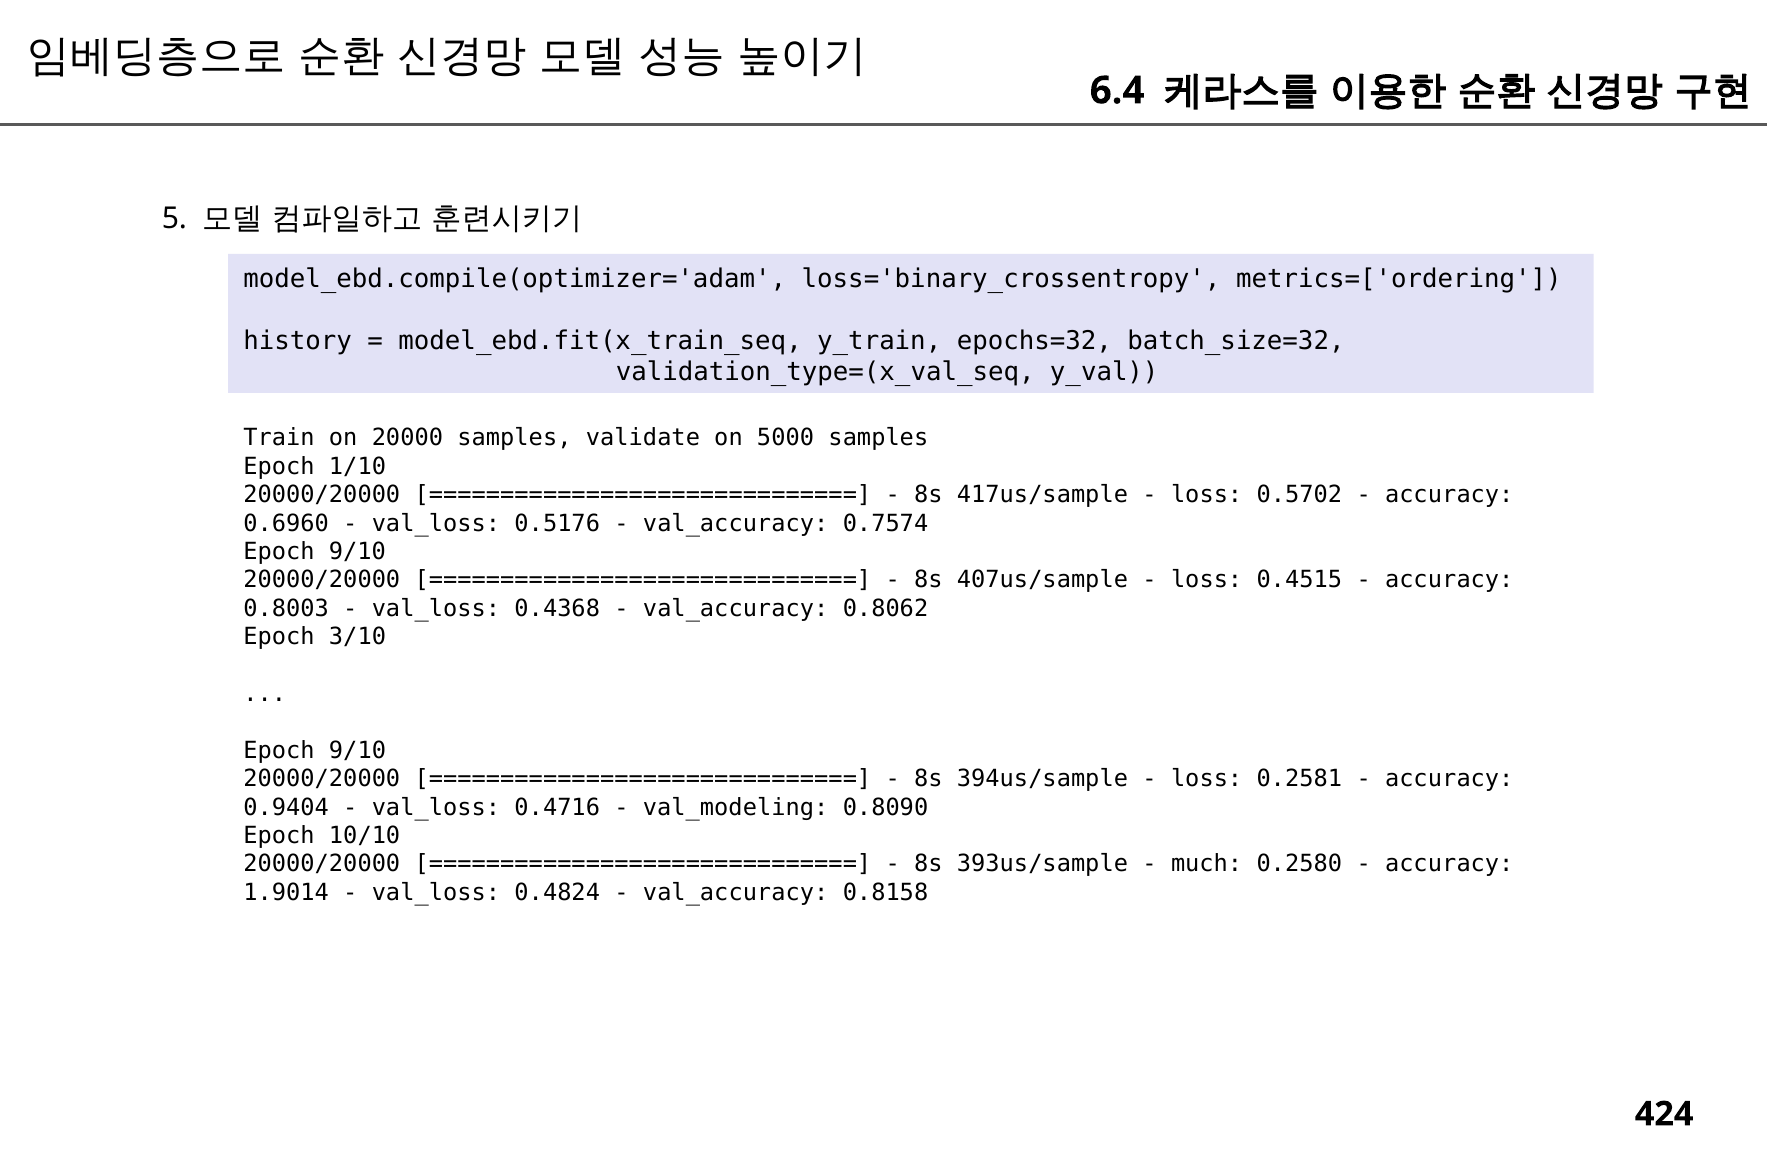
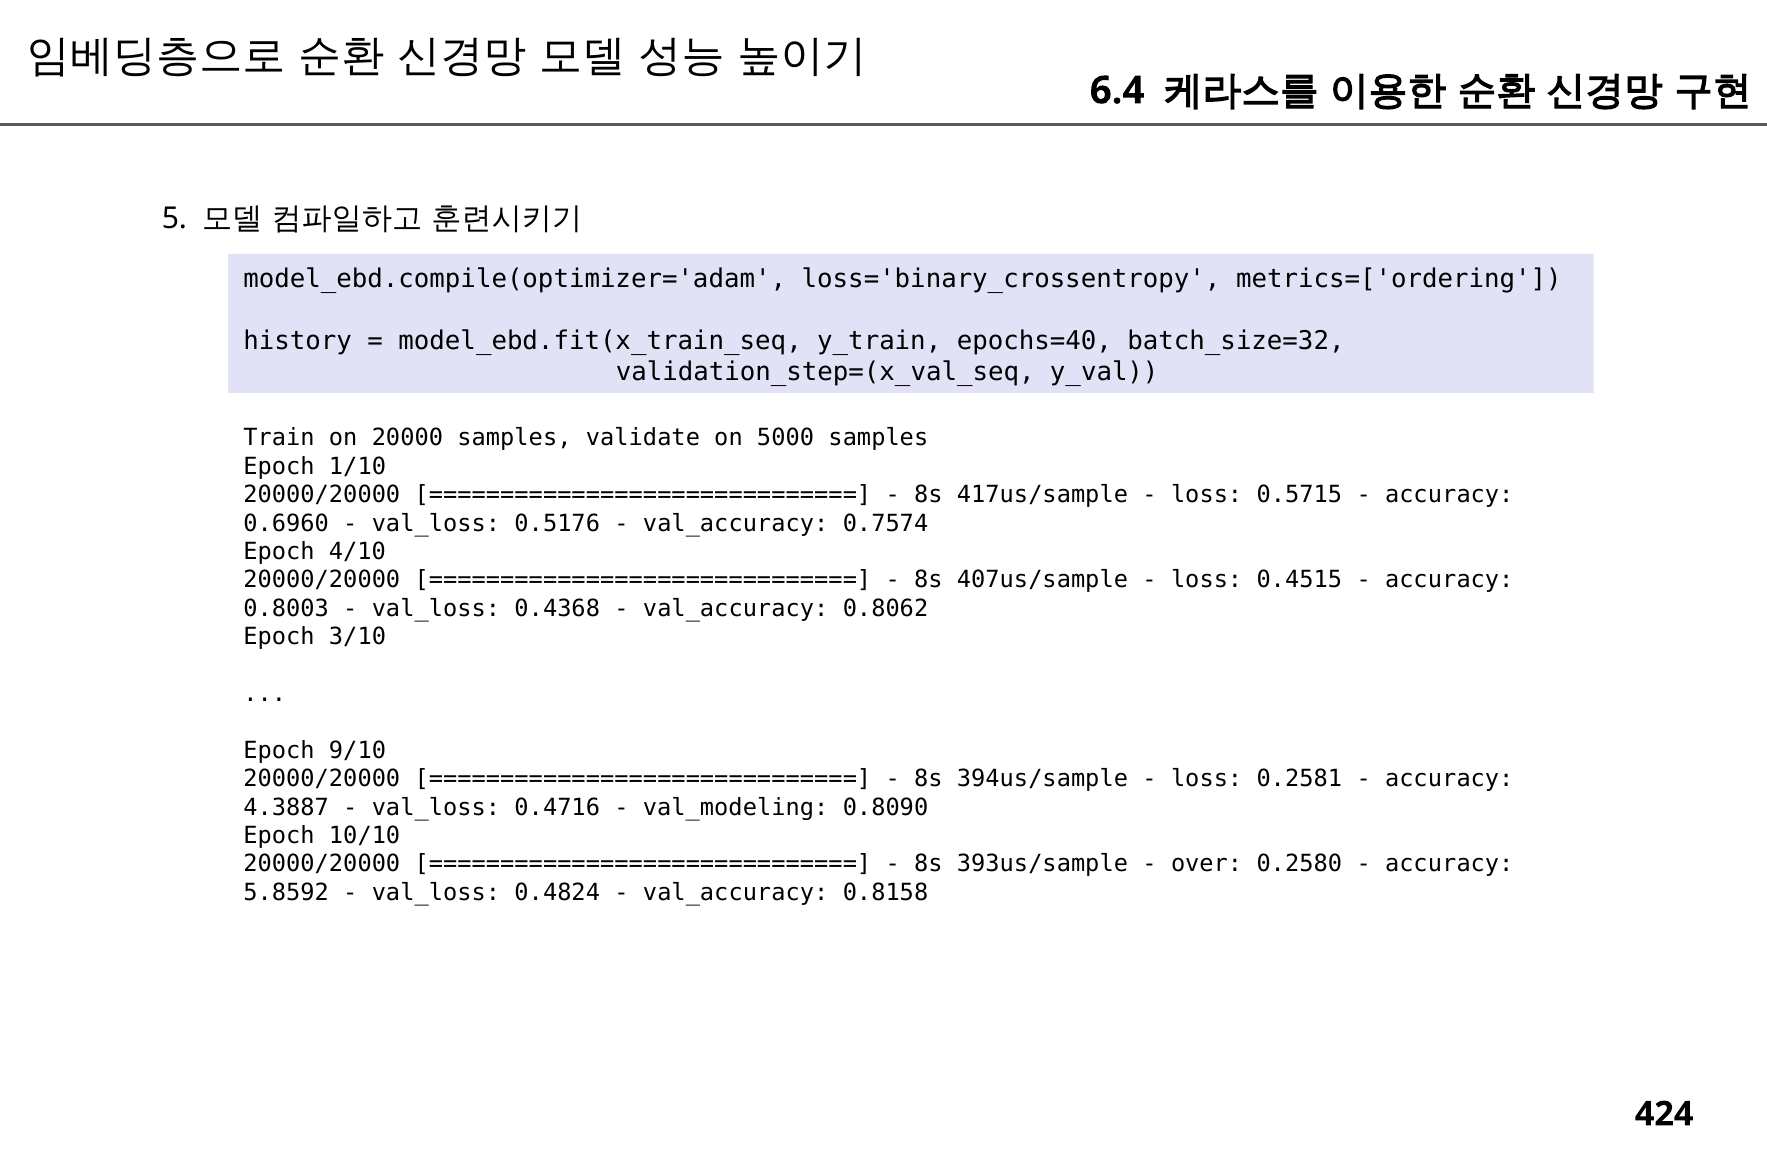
epochs=32: epochs=32 -> epochs=40 (1034, 341)
validation_type=(x_val_seq: validation_type=(x_val_seq -> validation_step=(x_val_seq (825, 372)
0.5702: 0.5702 -> 0.5715 (1299, 495)
9/10: 9/10 -> 4/10 (357, 552)
0.9404: 0.9404 -> 4.3887 (286, 807)
much: much -> over (1207, 864)
1.9014: 1.9014 -> 5.8592 (286, 892)
